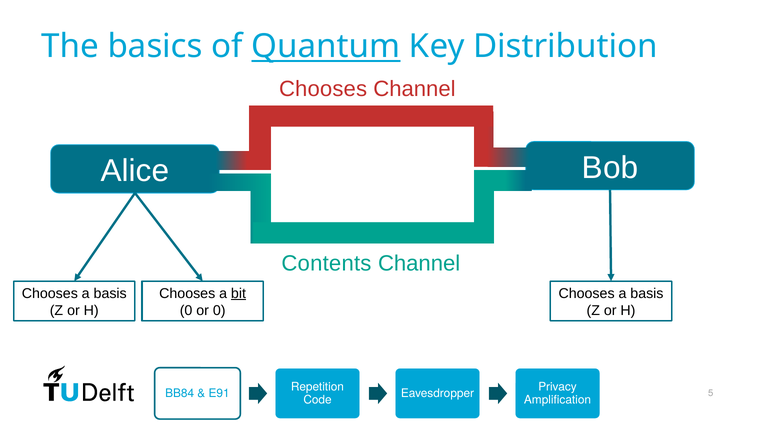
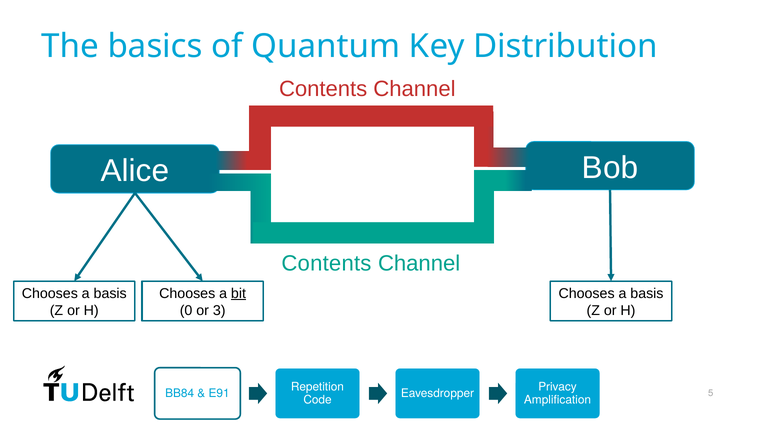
Quantum underline: present -> none (326, 47)
Chooses: Chooses -> Contents (323, 89)
or 0: 0 -> 3 (219, 311)
